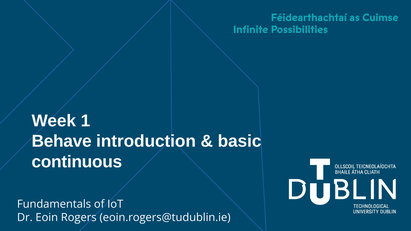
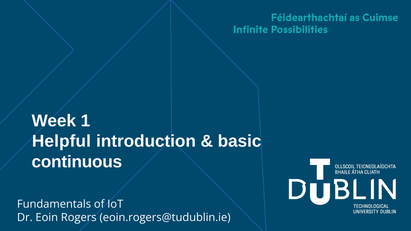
Behave: Behave -> Helpful (61, 141)
